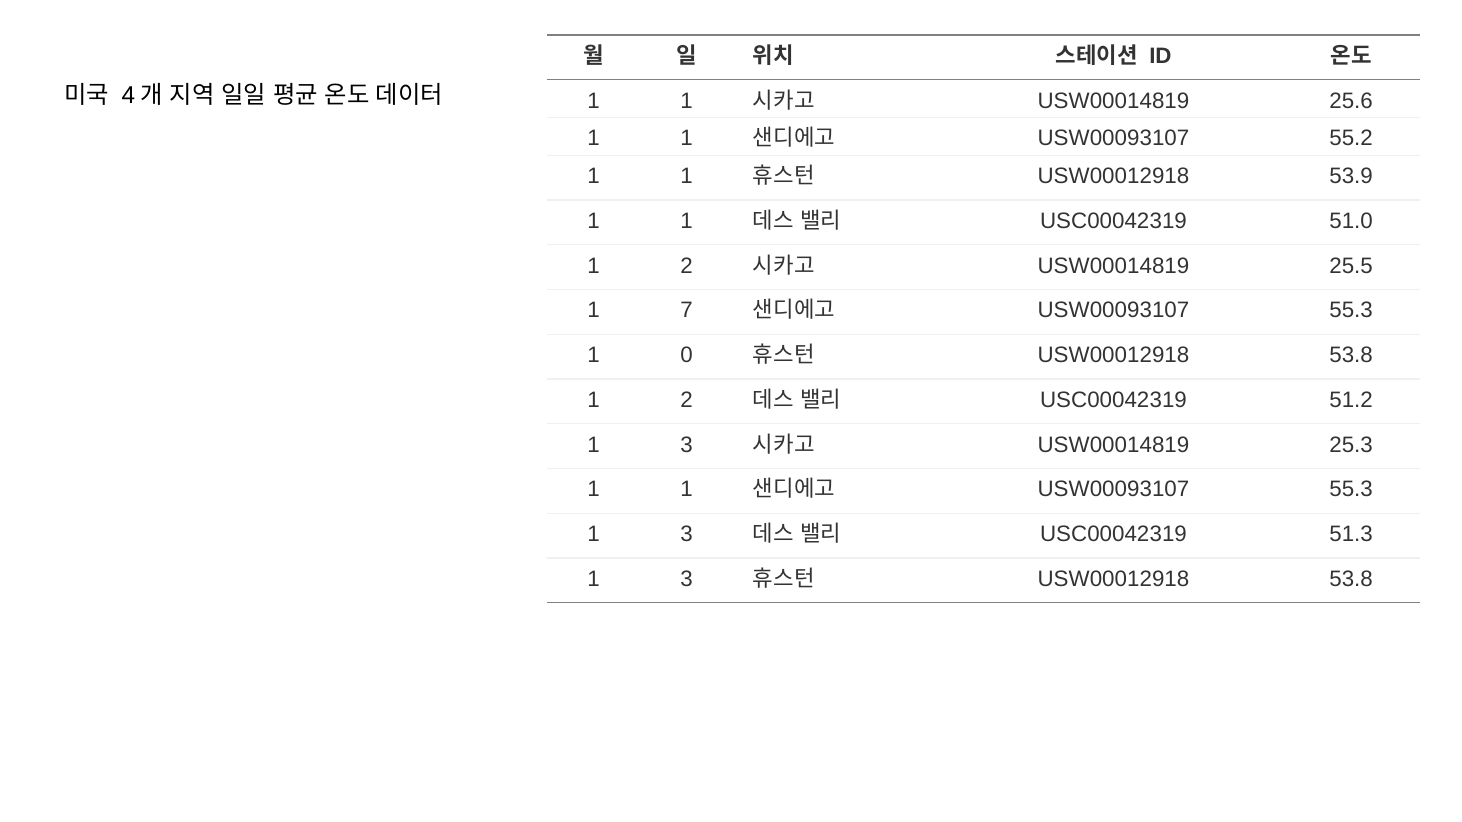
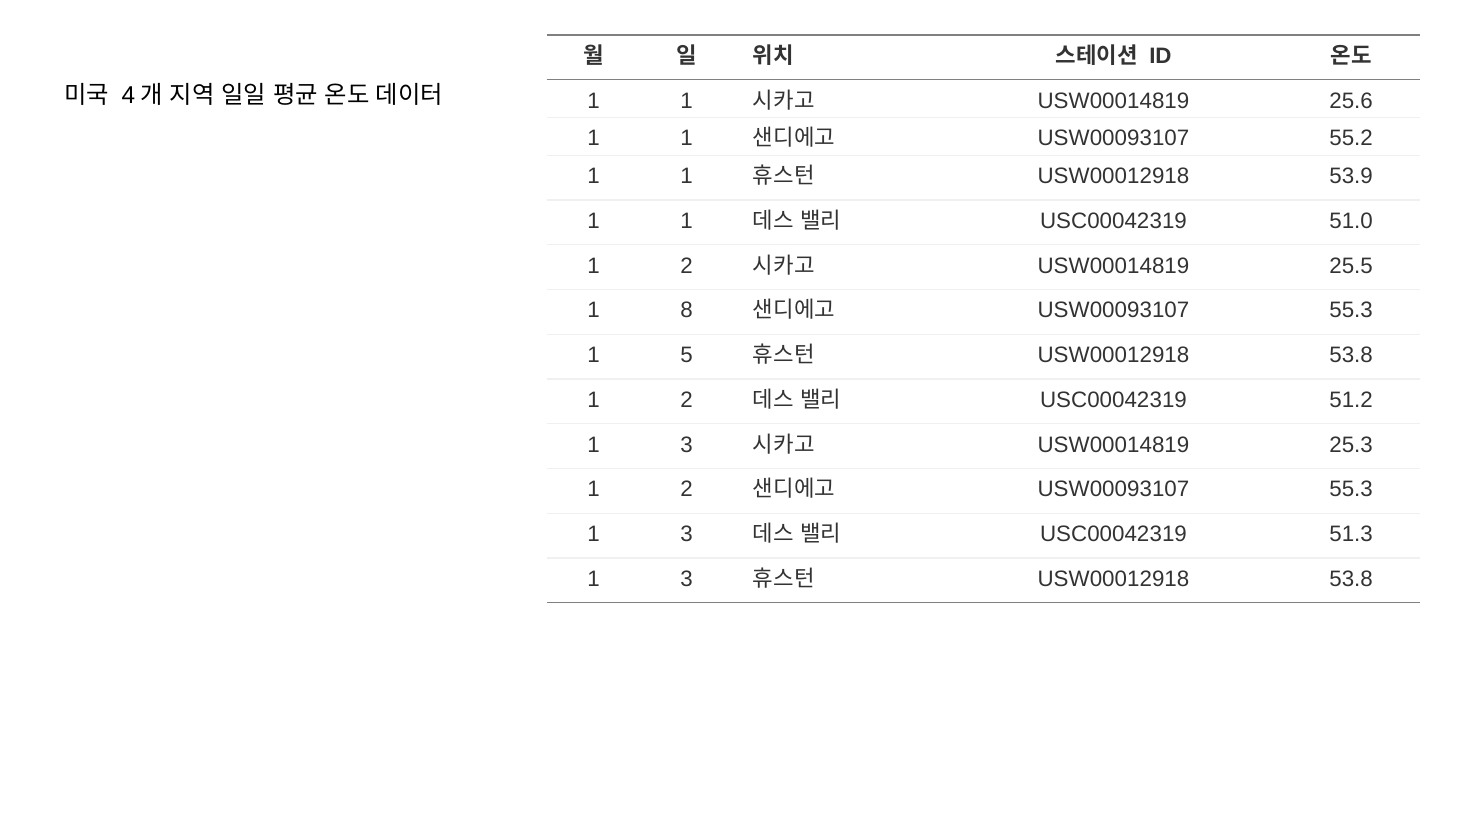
7: 7 -> 8 (686, 311)
0: 0 -> 5 (686, 355)
1: 1 -> 2 (686, 490)
